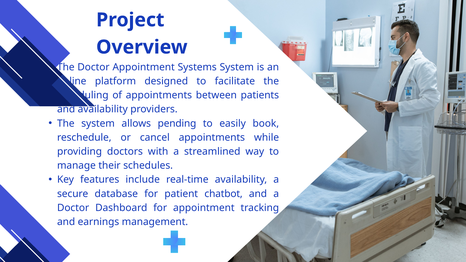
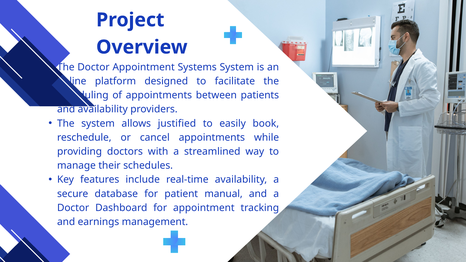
pending: pending -> justified (177, 123)
chatbot: chatbot -> manual (224, 194)
